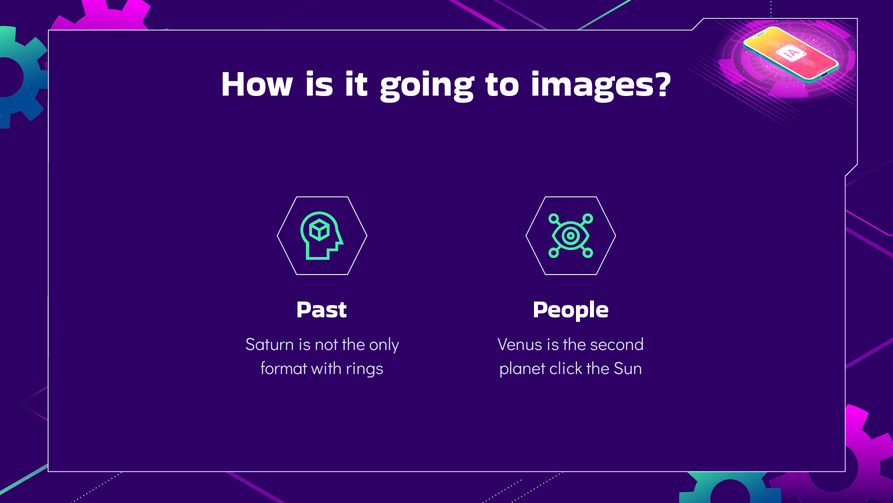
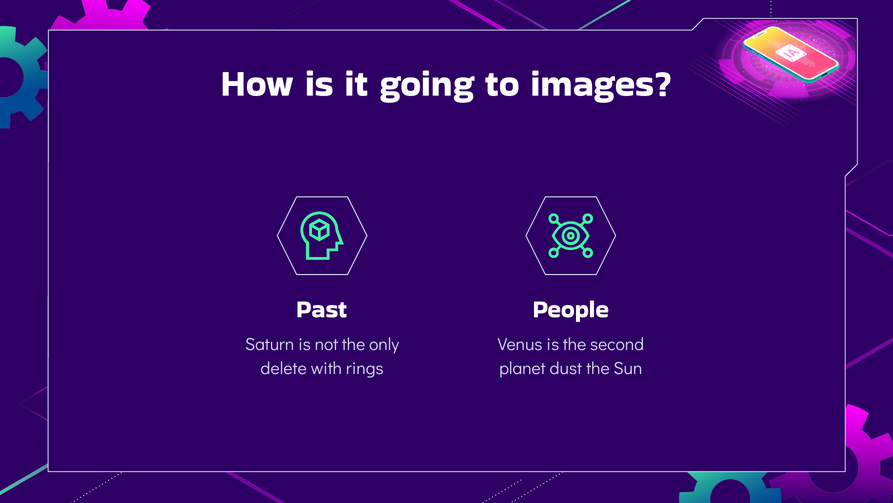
format: format -> delete (284, 368)
click: click -> dust (566, 368)
